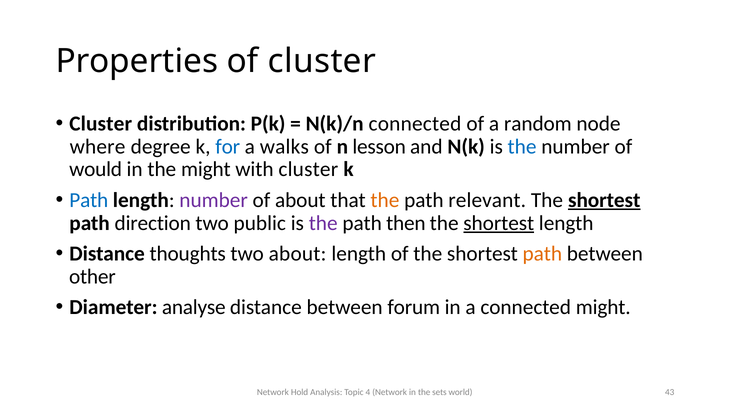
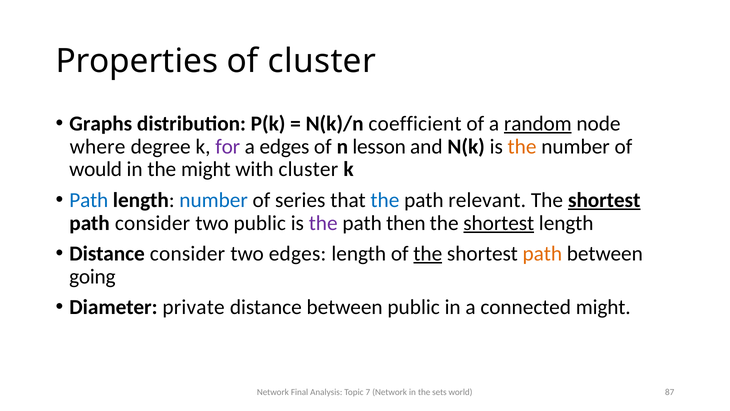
Cluster: Cluster -> Graphs (101, 123)
N(k)/n connected: connected -> coefficient (415, 123)
random underline: none -> present (538, 123)
for colour: blue -> purple (228, 146)
a walks: walks -> edges (285, 146)
the colour: blue -> orange (522, 146)
number colour: purple -> blue (214, 200)
of about: about -> series (300, 200)
the colour: orange -> blue (385, 200)
path direction: direction -> consider (153, 223)
Distance thoughts: thoughts -> consider (188, 253)
two about: about -> edges (298, 253)
the underline: none -> present (428, 253)
other: other -> going (92, 276)
analyse: analyse -> private (194, 307)
between forum: forum -> public (414, 307)
Hold: Hold -> Final (300, 392)
4: 4 -> 7 (368, 392)
43: 43 -> 87 (670, 392)
